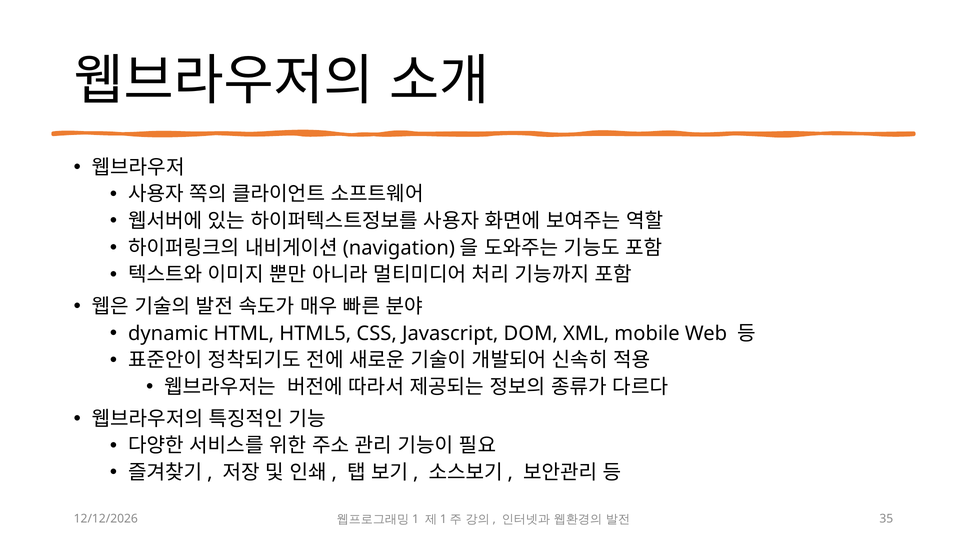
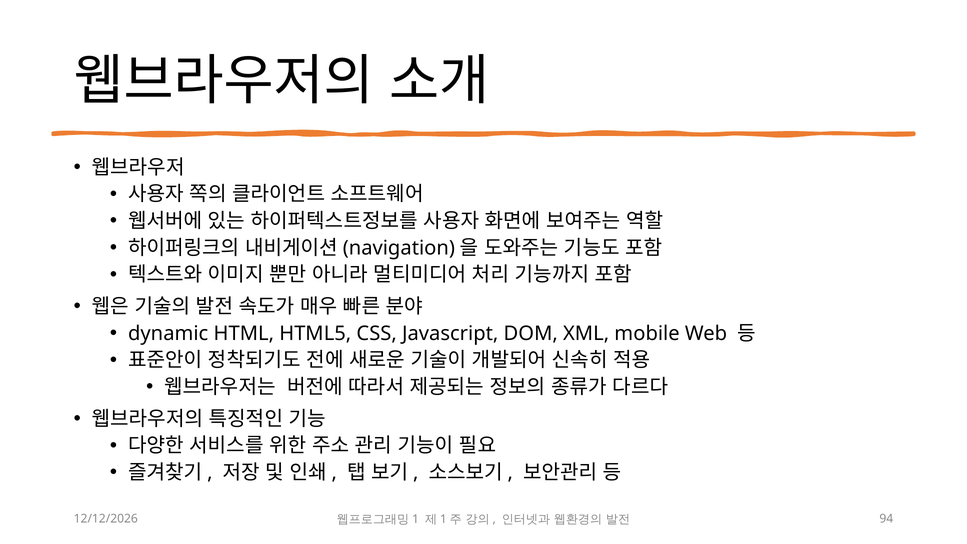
35: 35 -> 94 (886, 518)
